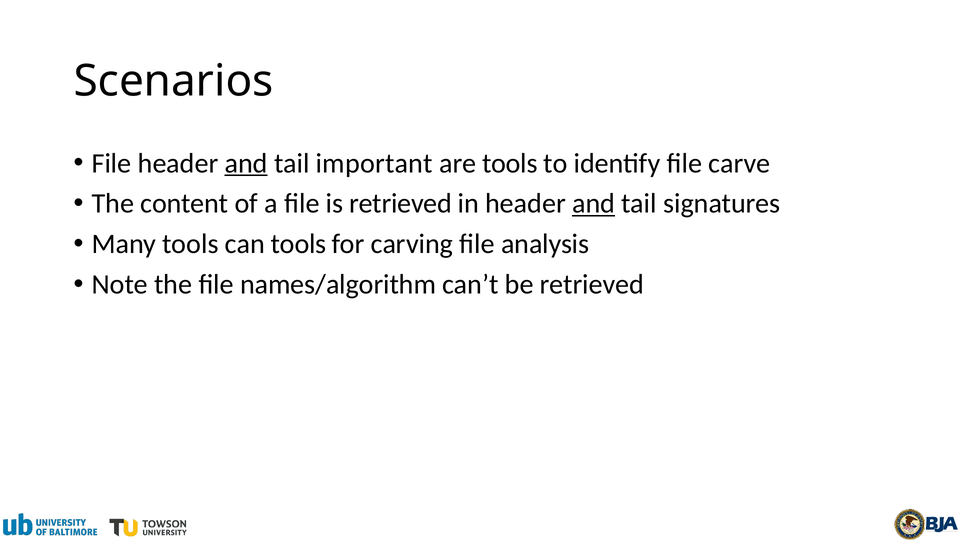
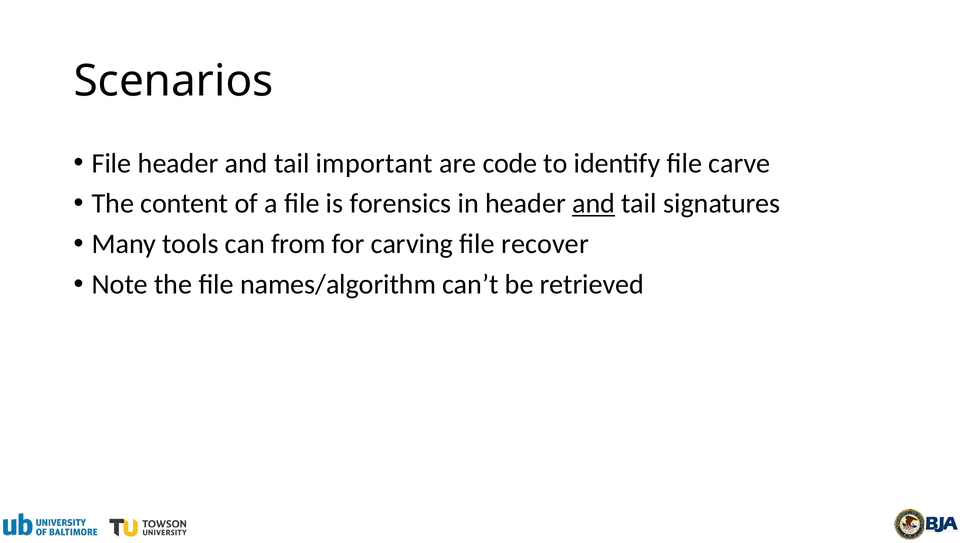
and underline: present -> none (246, 163)
are tools: tools -> code (510, 163)
is retrieved: retrieved -> forensics (400, 204)
can tools: tools -> from (299, 244)
analysis: analysis -> recover (545, 244)
